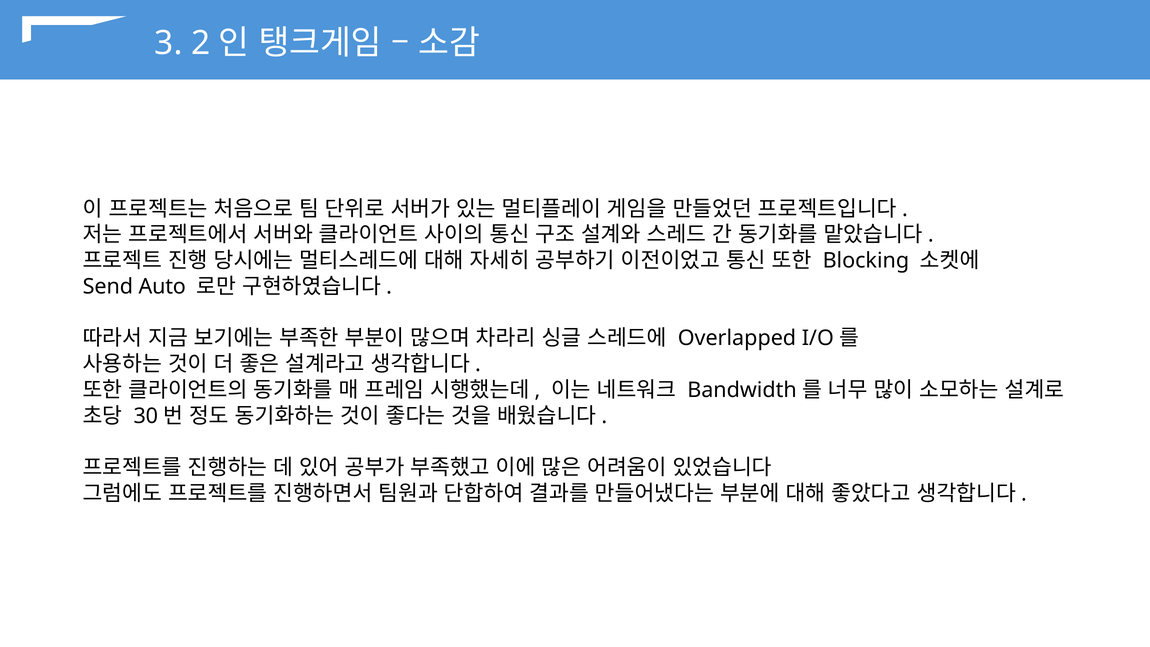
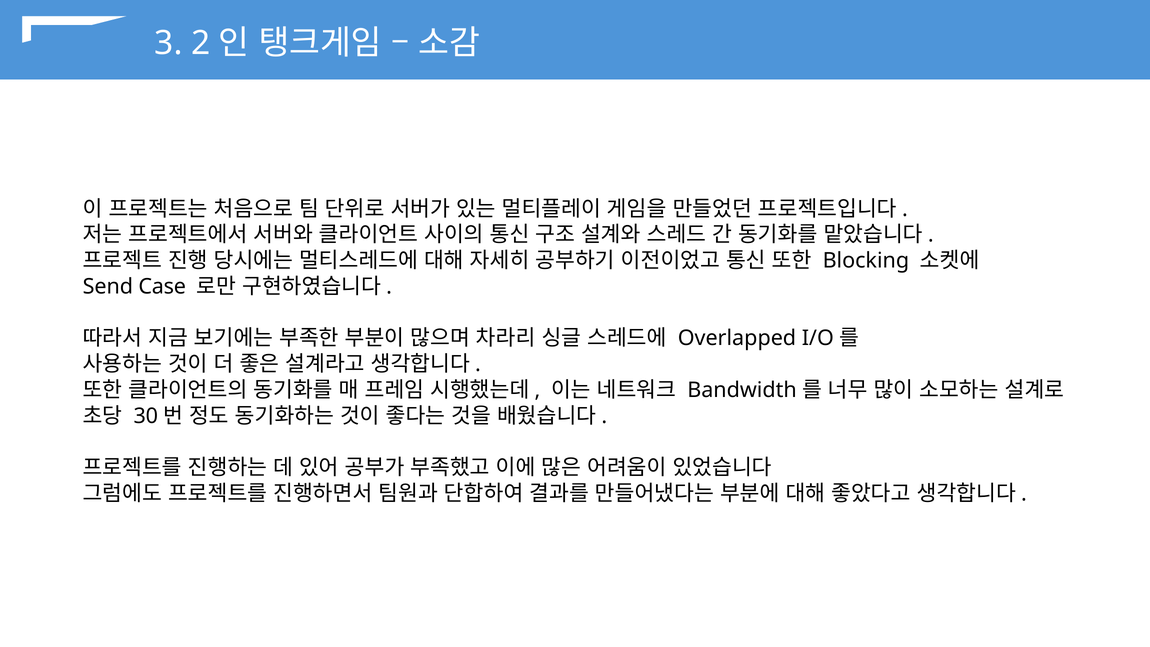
Auto: Auto -> Case (162, 287)
